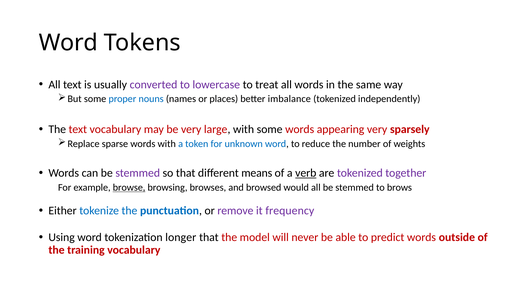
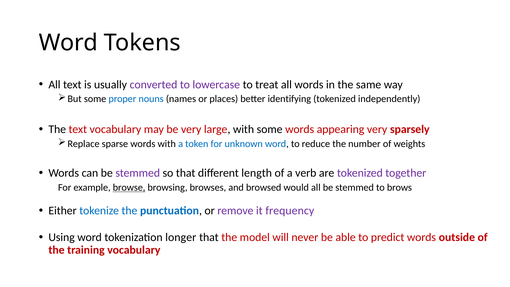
imbalance: imbalance -> identifying (289, 99)
means: means -> length (257, 173)
verb underline: present -> none (306, 173)
